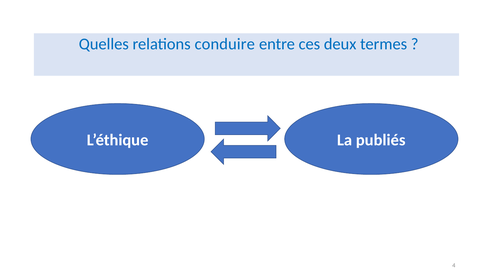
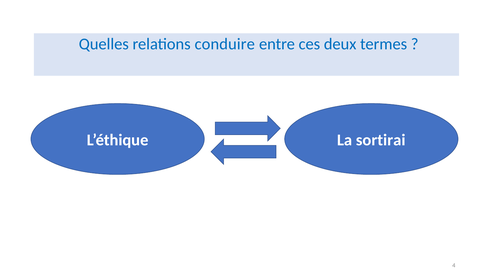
publiés: publiés -> sortirai (381, 140)
